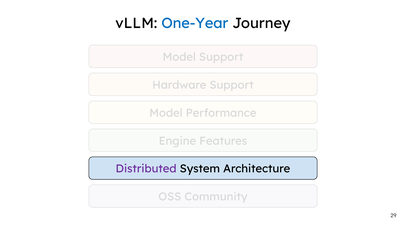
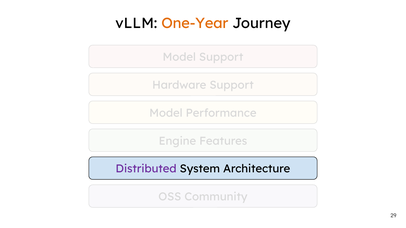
One-Year colour: blue -> orange (195, 23)
